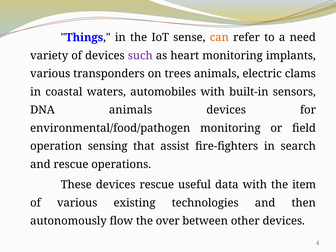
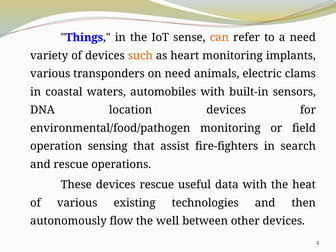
such colour: purple -> orange (140, 56)
on trees: trees -> need (178, 74)
DNA animals: animals -> location (131, 110)
item: item -> heat (304, 185)
over: over -> well (168, 221)
